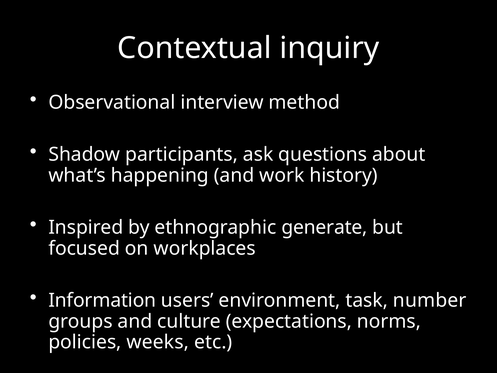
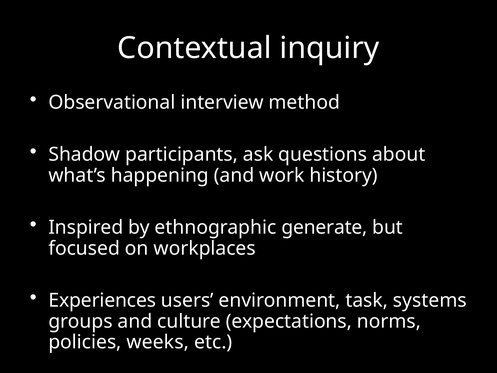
Information: Information -> Experiences (102, 300)
number: number -> systems (430, 300)
